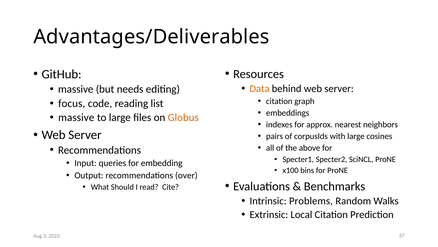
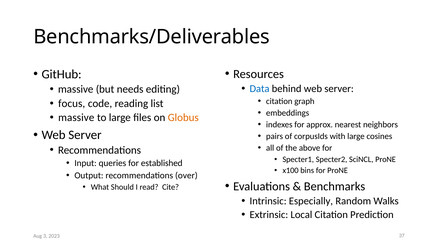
Advantages/Deliverables: Advantages/Deliverables -> Benchmarks/Deliverables (152, 37)
Data colour: orange -> blue (260, 88)
embedding: embedding -> established (162, 163)
Problems: Problems -> Especially (311, 200)
